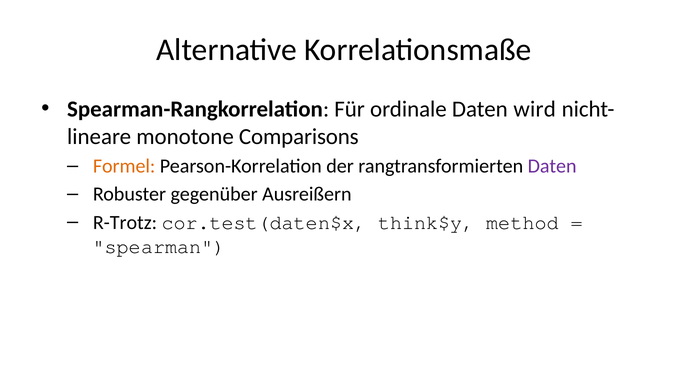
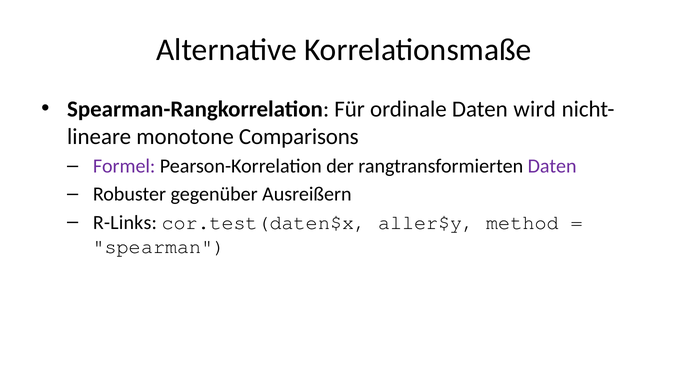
Formel colour: orange -> purple (124, 166)
R-Trotz: R-Trotz -> R-Links (125, 222)
think$y: think$y -> aller$y (426, 222)
